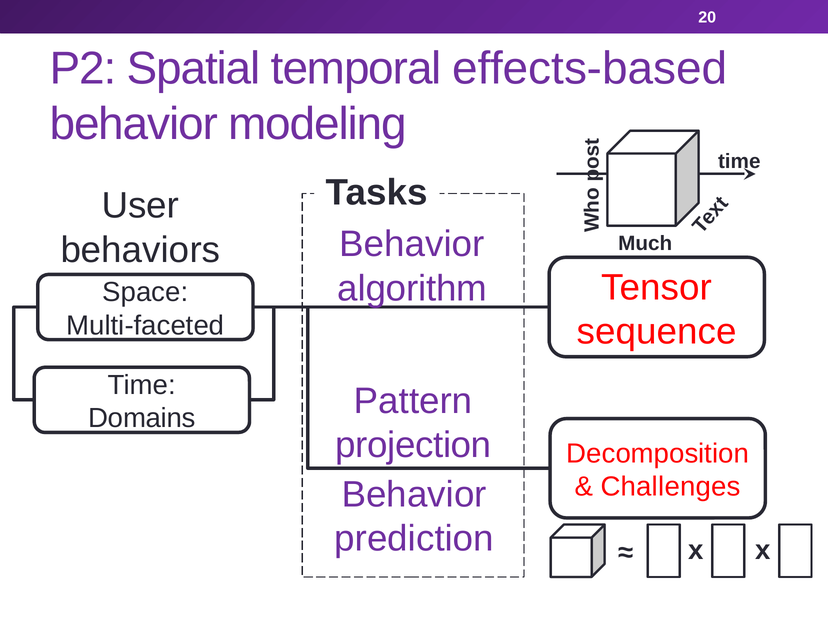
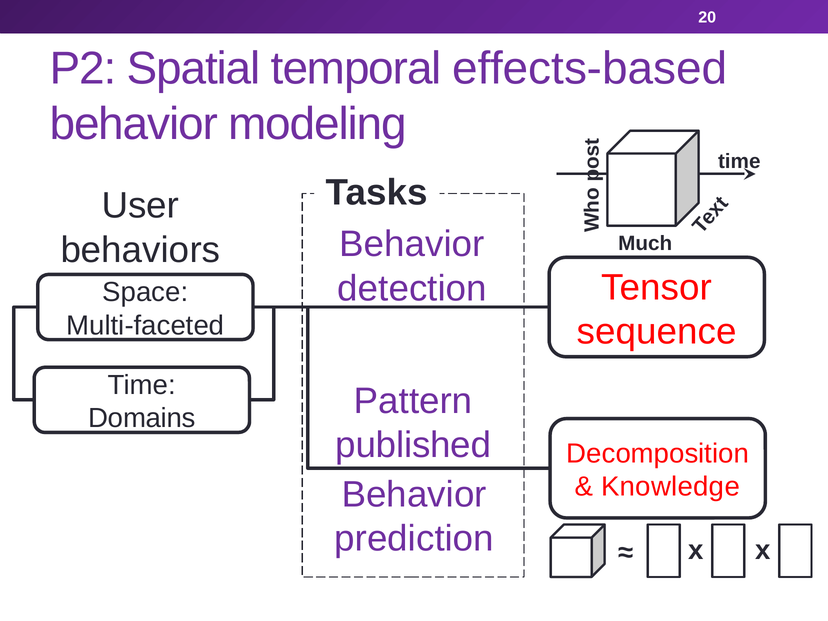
algorithm: algorithm -> detection (412, 288)
projection: projection -> published (413, 445)
Challenges: Challenges -> Knowledge (671, 487)
